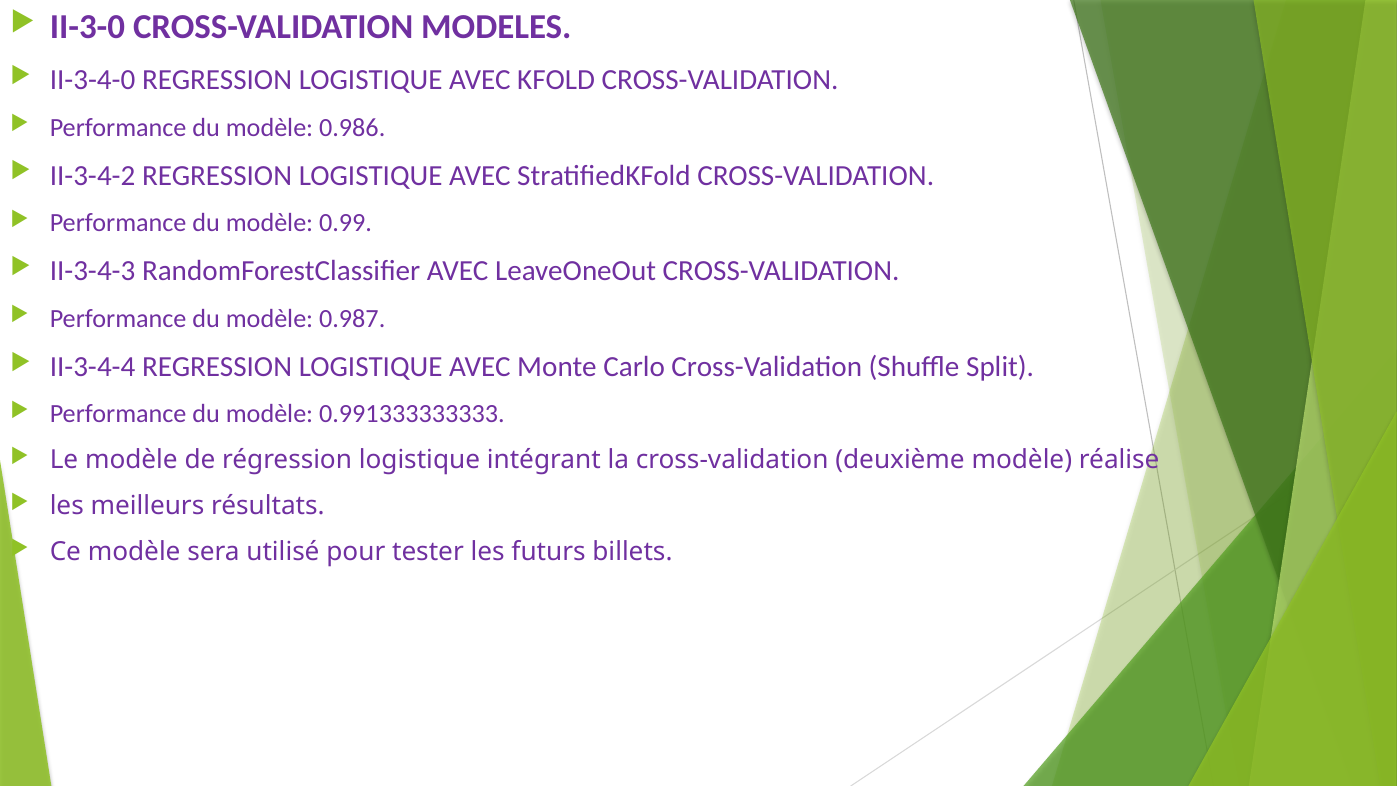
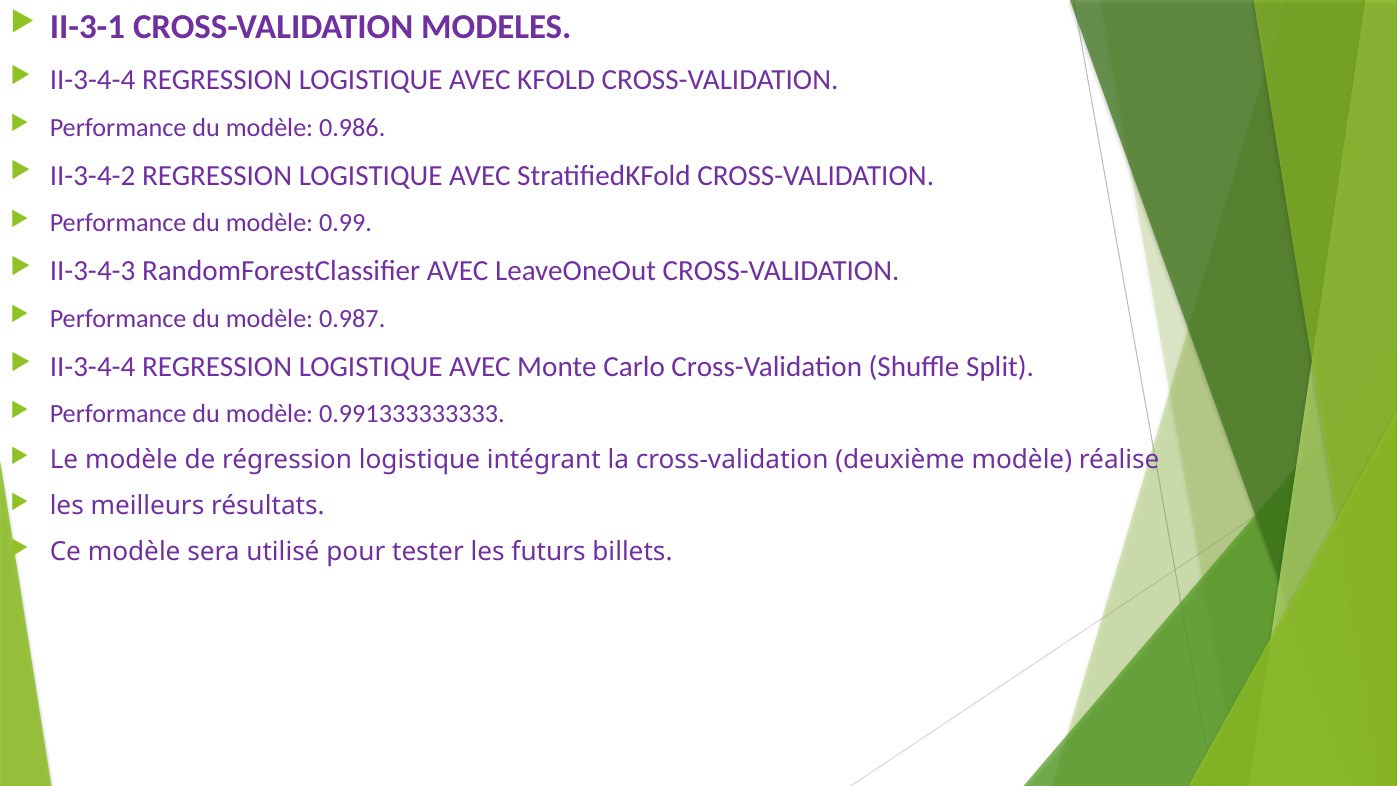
II-3-0: II-3-0 -> II-3-1 (87, 27)
II-3-4-0: II-3-4-0 -> II-3-4-4 (93, 80)
